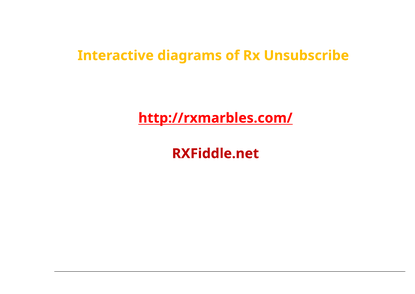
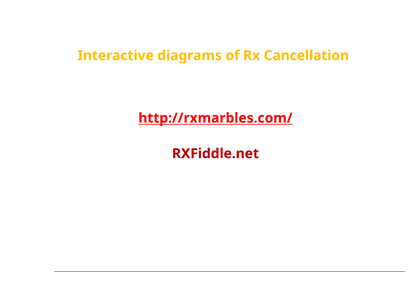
Unsubscribe: Unsubscribe -> Cancellation (306, 55)
